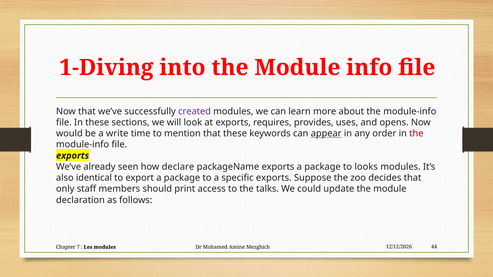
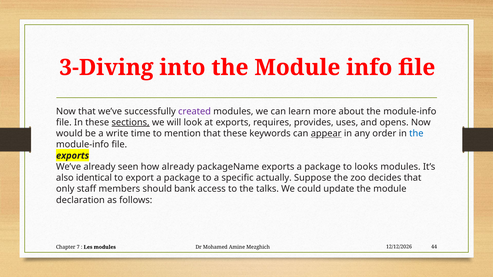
1-Diving: 1-Diving -> 3-Diving (106, 68)
sections underline: none -> present (131, 123)
the colour: red -> blue (416, 134)
how declare: declare -> already (178, 167)
specific exports: exports -> actually (274, 178)
print: print -> bank (185, 189)
